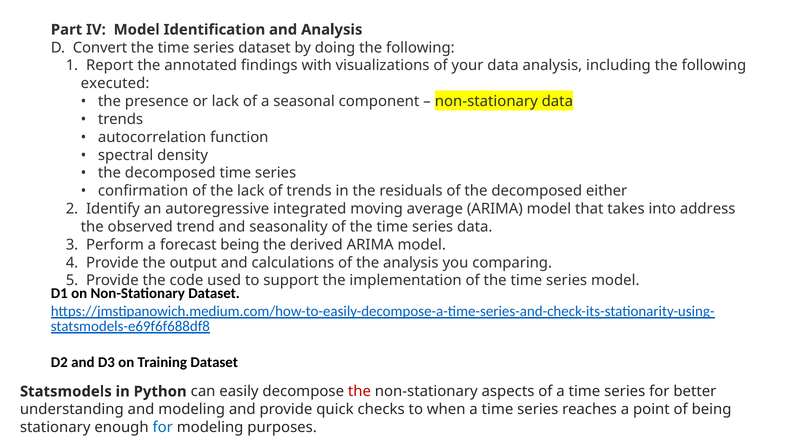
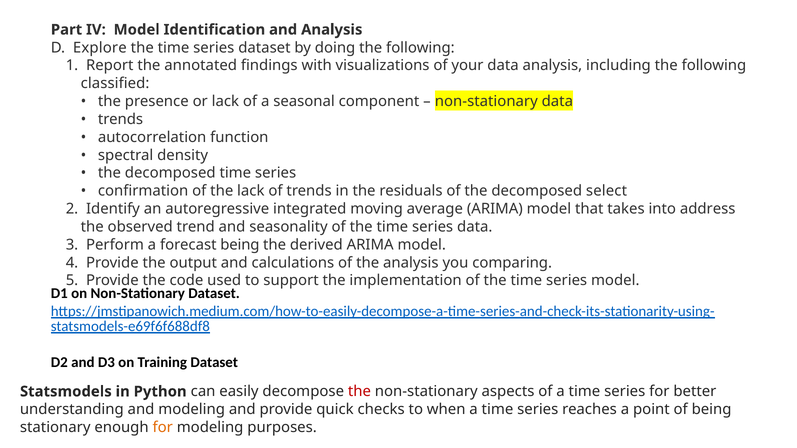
Convert: Convert -> Explore (100, 48)
executed: executed -> classified (115, 83)
either: either -> select (607, 191)
for colour: blue -> orange (163, 428)
